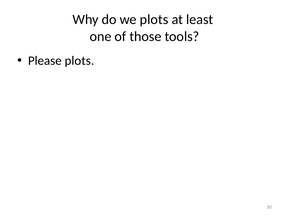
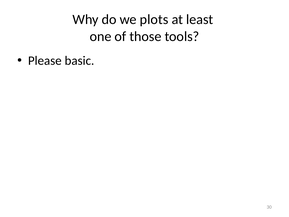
Please plots: plots -> basic (80, 61)
